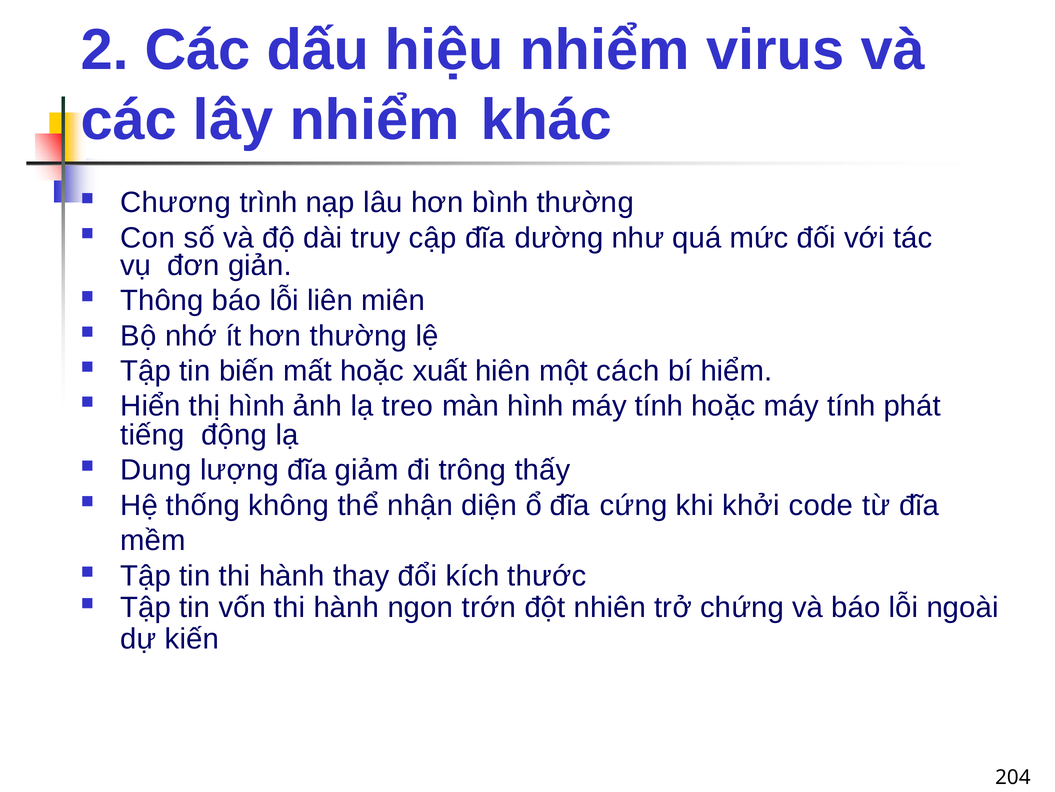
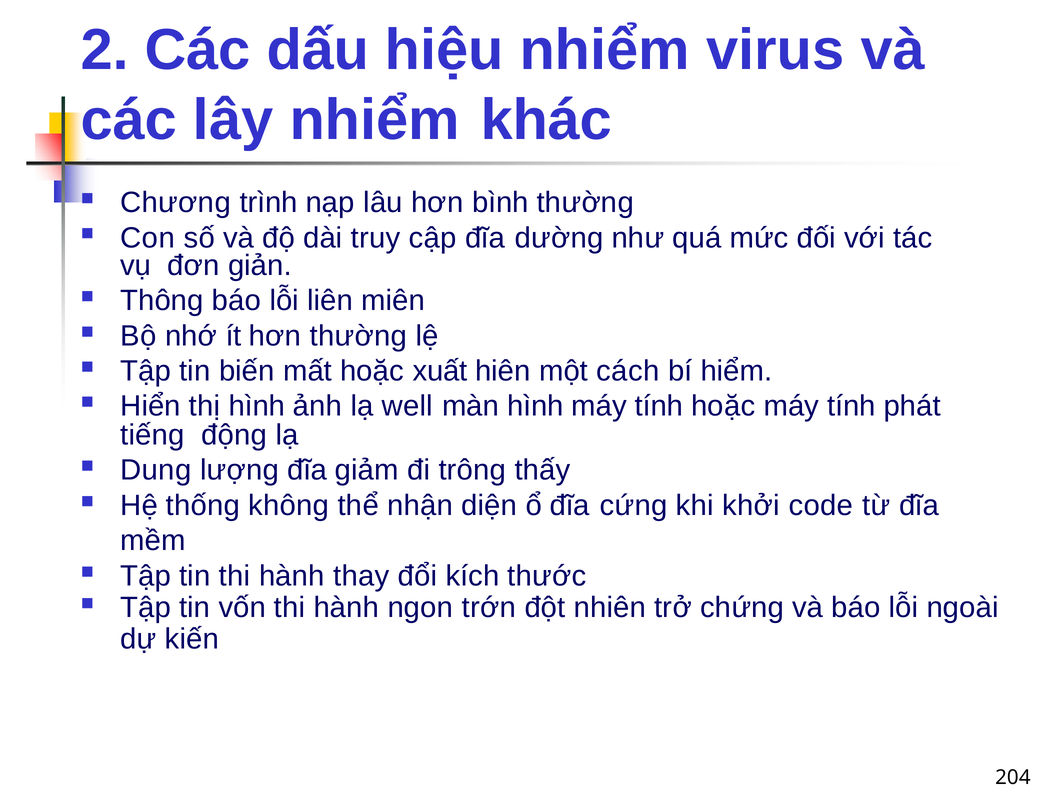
treo: treo -> well (407, 406)
